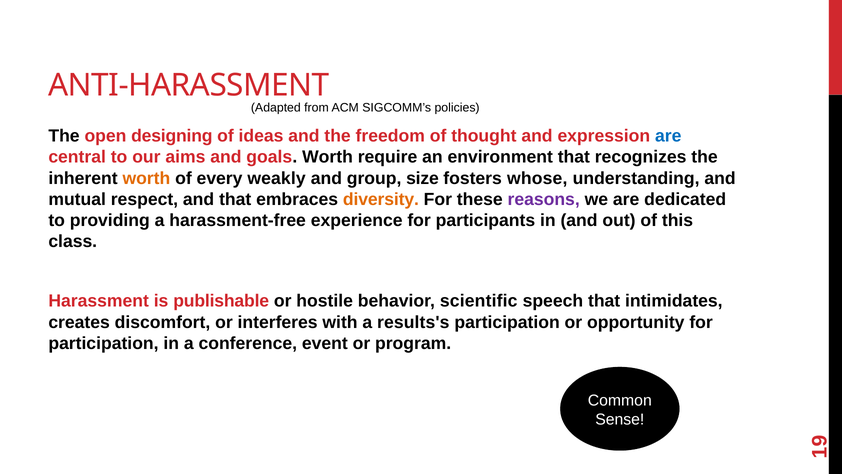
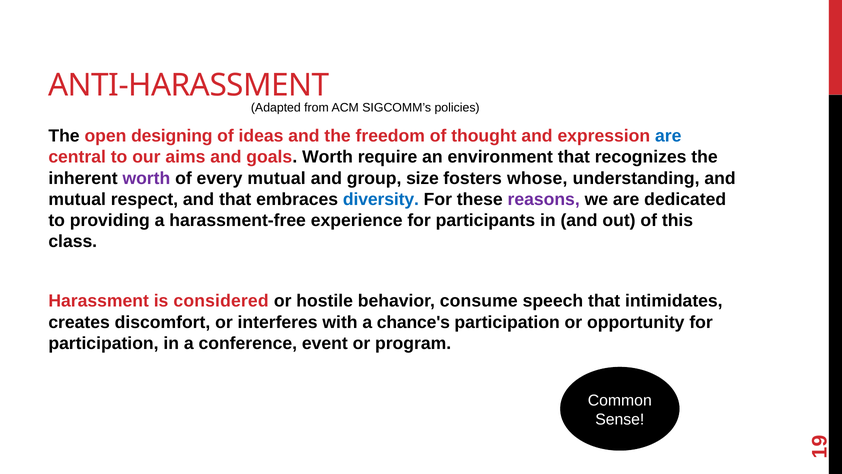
worth colour: orange -> purple (146, 178)
every weakly: weakly -> mutual (277, 178)
diversity colour: orange -> blue (381, 199)
publishable: publishable -> considered (221, 301)
scientific: scientific -> consume (479, 301)
results's: results's -> chance's (413, 322)
